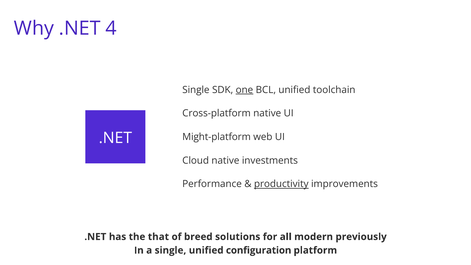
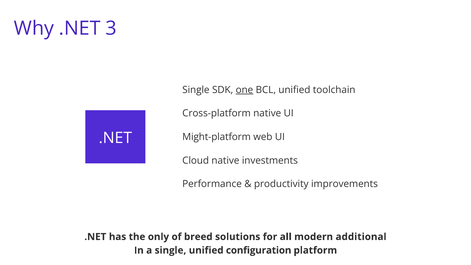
4: 4 -> 3 (111, 28)
productivity underline: present -> none (281, 184)
that: that -> only (158, 237)
previously: previously -> additional (361, 237)
